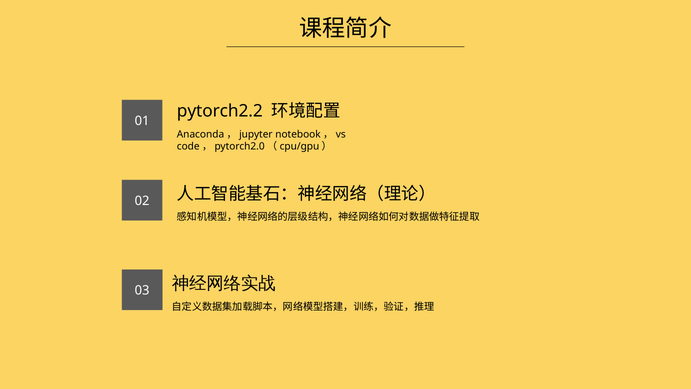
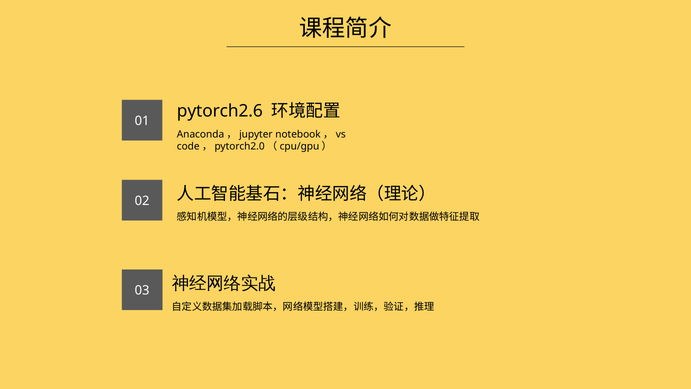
pytorch2.2: pytorch2.2 -> pytorch2.6 (220, 111)
